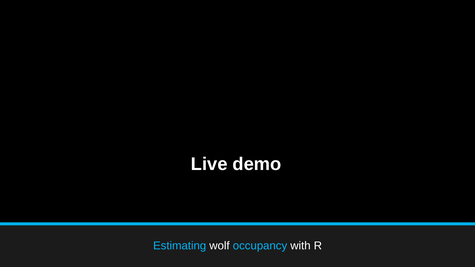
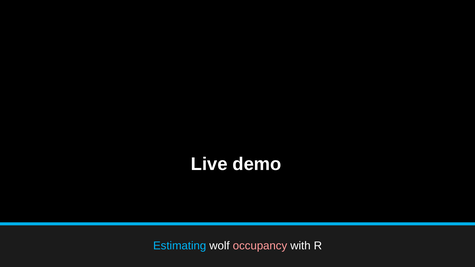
occupancy colour: light blue -> pink (260, 246)
